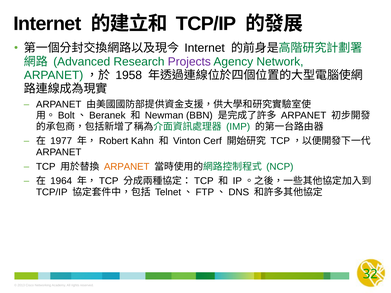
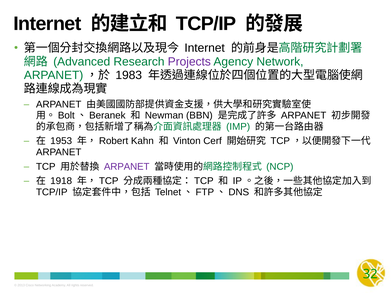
1958: 1958 -> 1983 (129, 75)
1977: 1977 -> 1953 (61, 141)
ARPANET colour: orange -> purple (127, 167)
1964: 1964 -> 1918 (61, 181)
